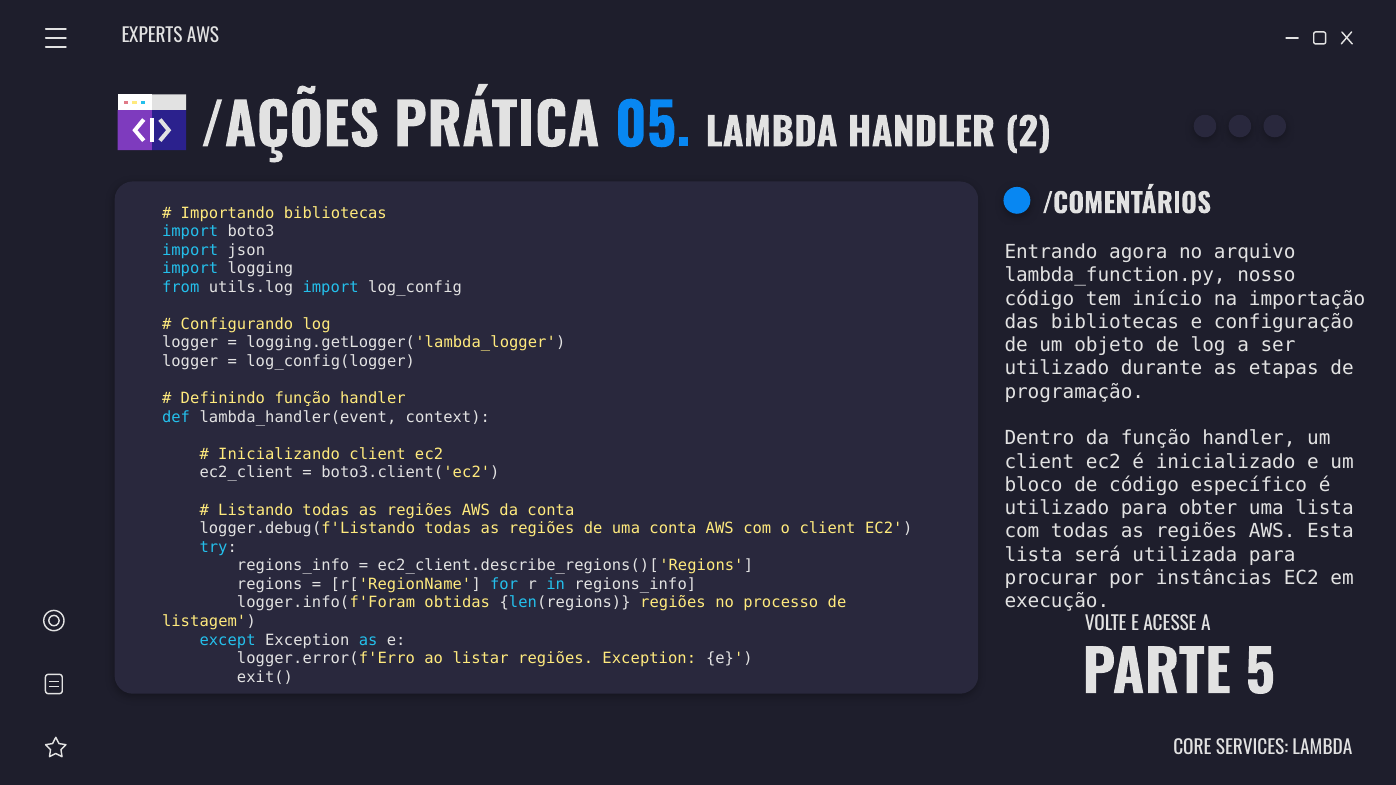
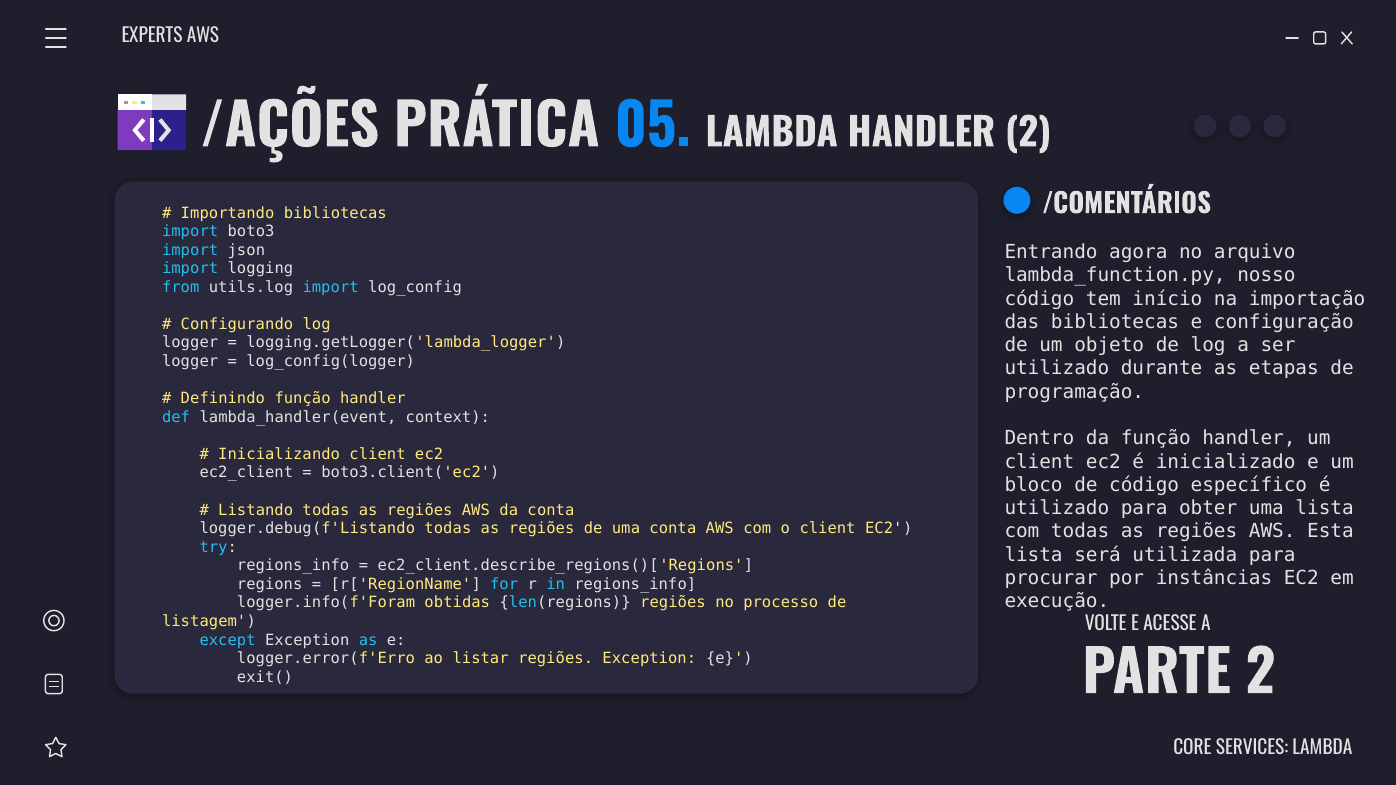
PARTE 5: 5 -> 2 (1260, 674)
